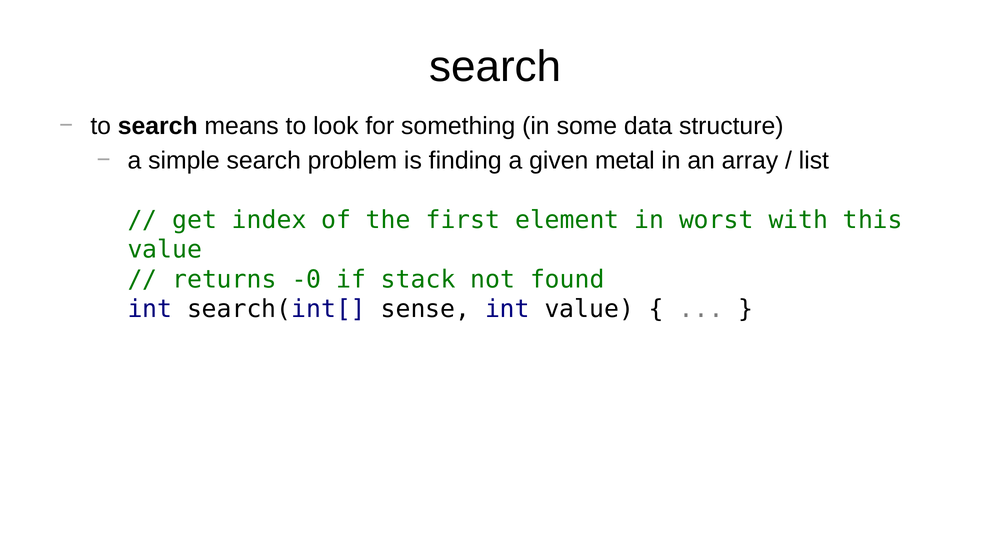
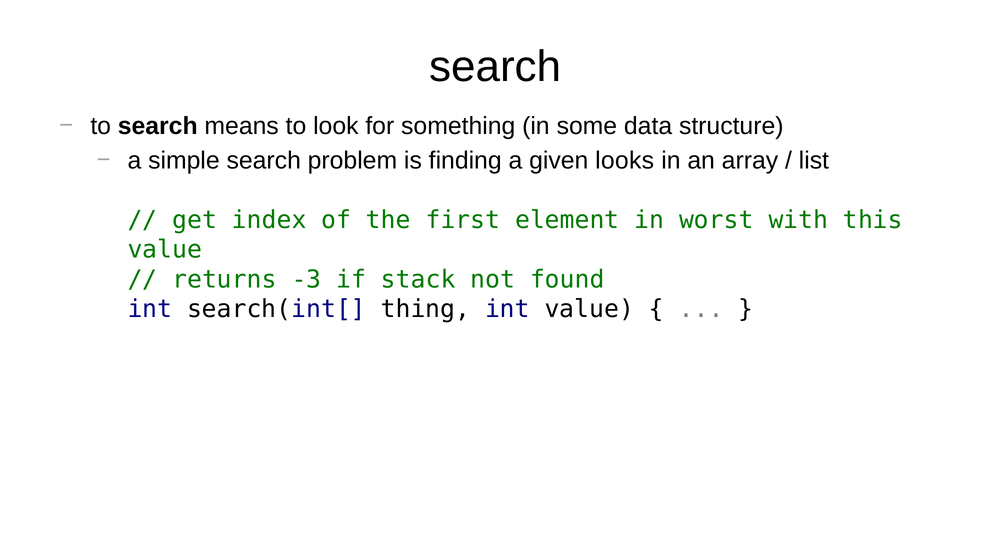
metal: metal -> looks (625, 161)
-0: -0 -> -3 (306, 280)
sense: sense -> thing (425, 309)
